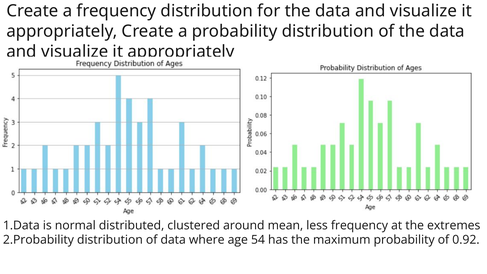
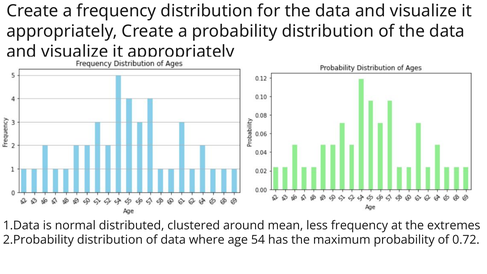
0.92: 0.92 -> 0.72 (466, 240)
